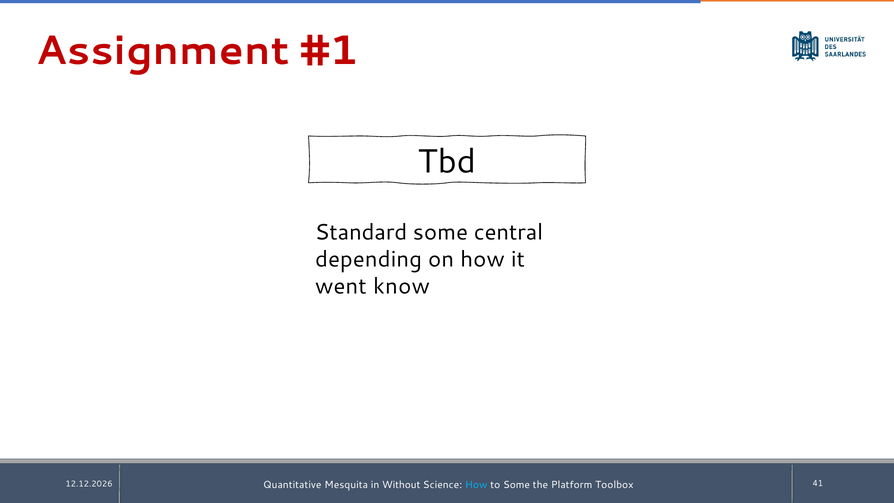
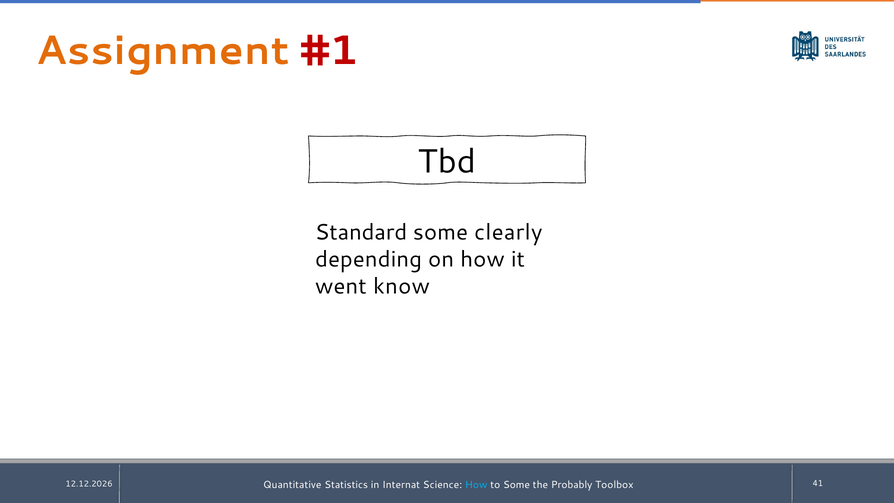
Assignment colour: red -> orange (163, 51)
central: central -> clearly (508, 232)
Mesquita: Mesquita -> Statistics (346, 485)
Without: Without -> Internat (401, 485)
Platform: Platform -> Probably (572, 485)
